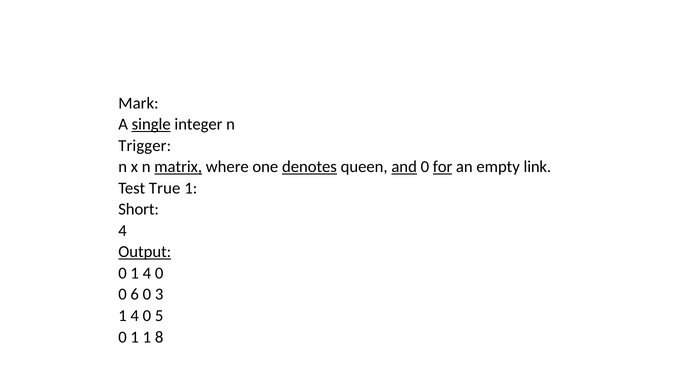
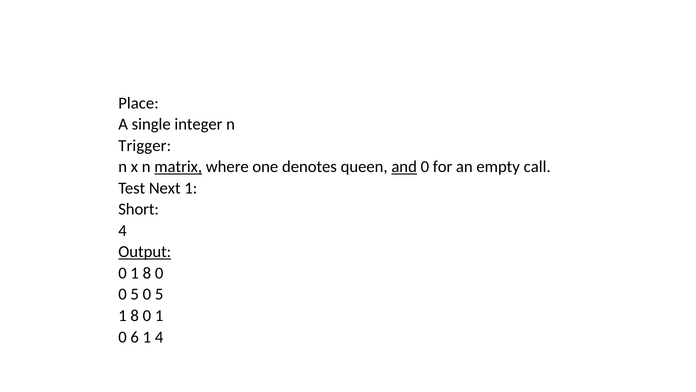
Mark: Mark -> Place (139, 103)
single underline: present -> none (151, 124)
denotes underline: present -> none (309, 167)
for underline: present -> none (443, 167)
link: link -> call (537, 167)
True: True -> Next (165, 188)
0 1 4: 4 -> 8 (147, 273)
6: 6 -> 5 (135, 294)
3: 3 -> 5 (159, 294)
4: 4 -> 8 (135, 315)
5: 5 -> 1 (159, 315)
1: 1 -> 6 (135, 337)
1 8: 8 -> 4 (159, 337)
